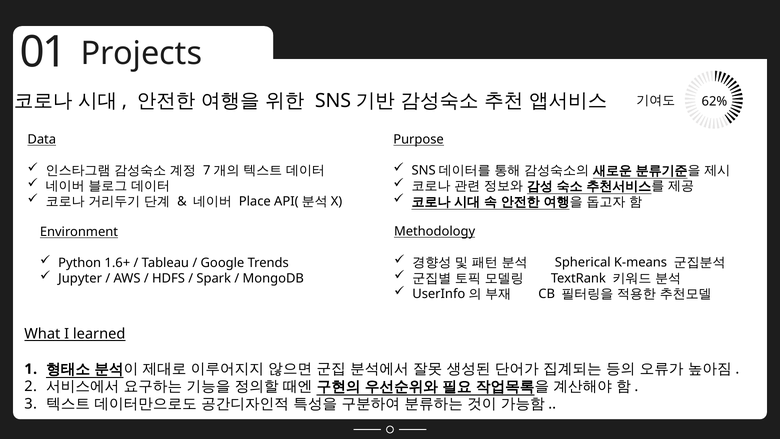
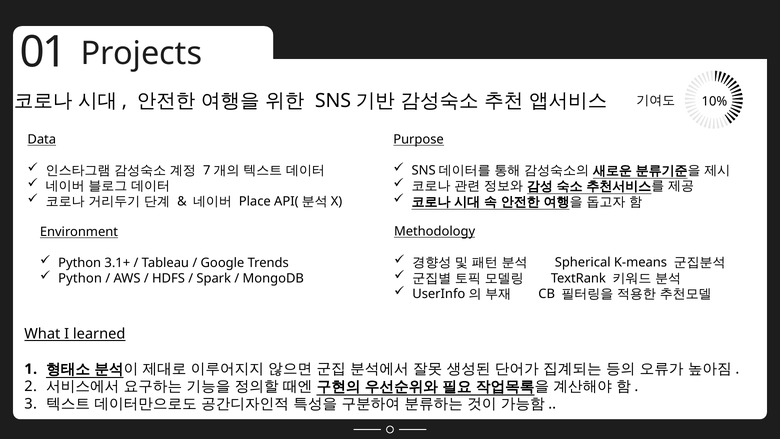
62%: 62% -> 10% (714, 101)
1.6+: 1.6+ -> 3.1+ (117, 263)
Jupyter: Jupyter -> Python (80, 278)
